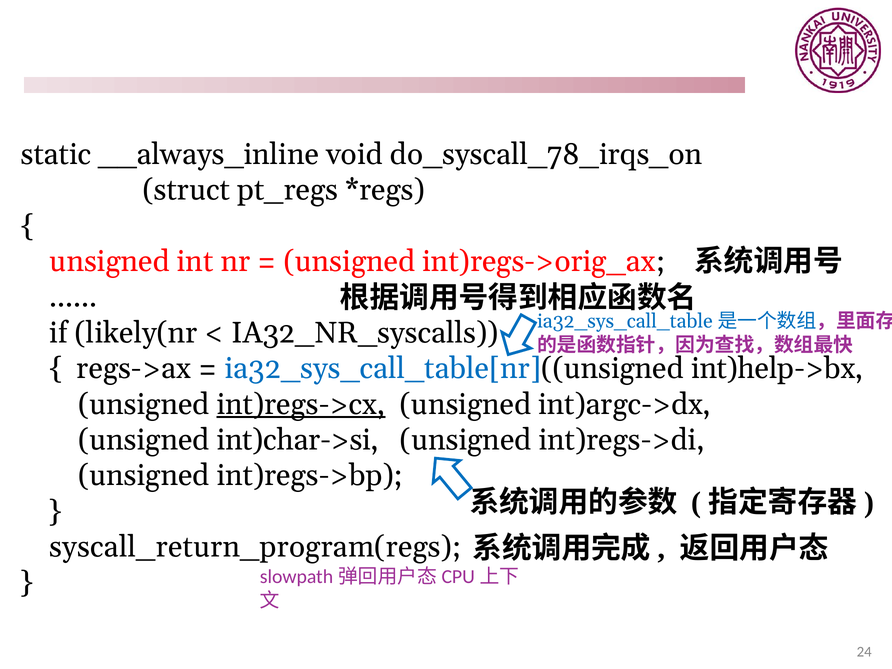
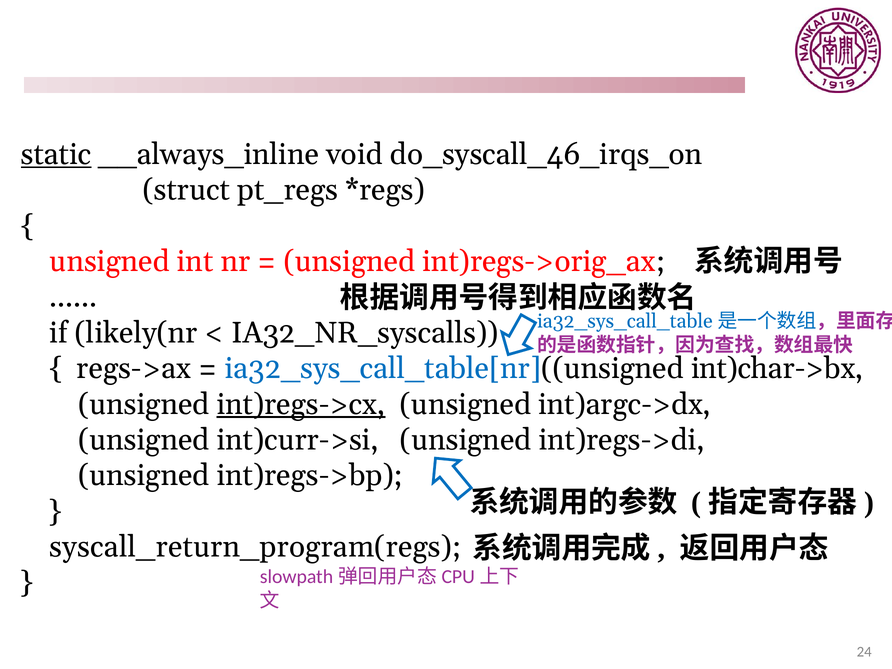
static underline: none -> present (56, 154)
do_syscall_78_irqs_on: do_syscall_78_irqs_on -> do_syscall_46_irqs_on (546, 154)
int)help->bx: int)help->bx -> int)char->bx (777, 369)
int)char->si: int)char->si -> int)curr->si (298, 440)
